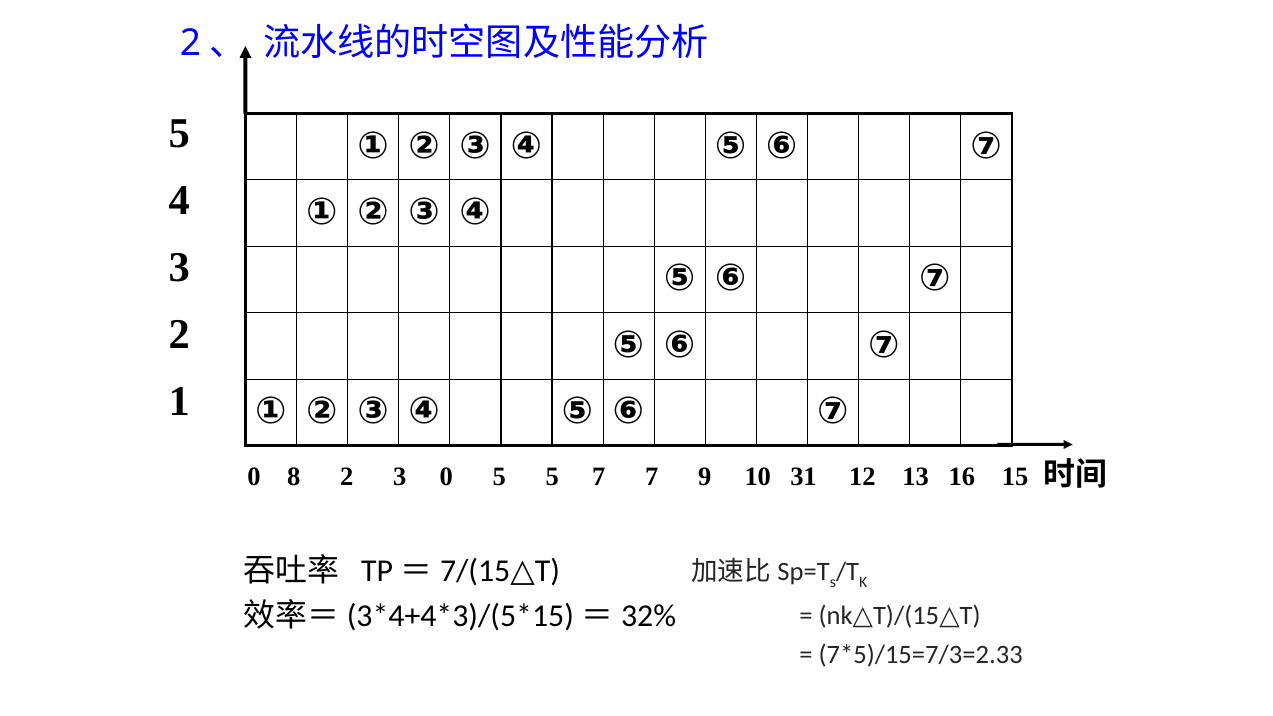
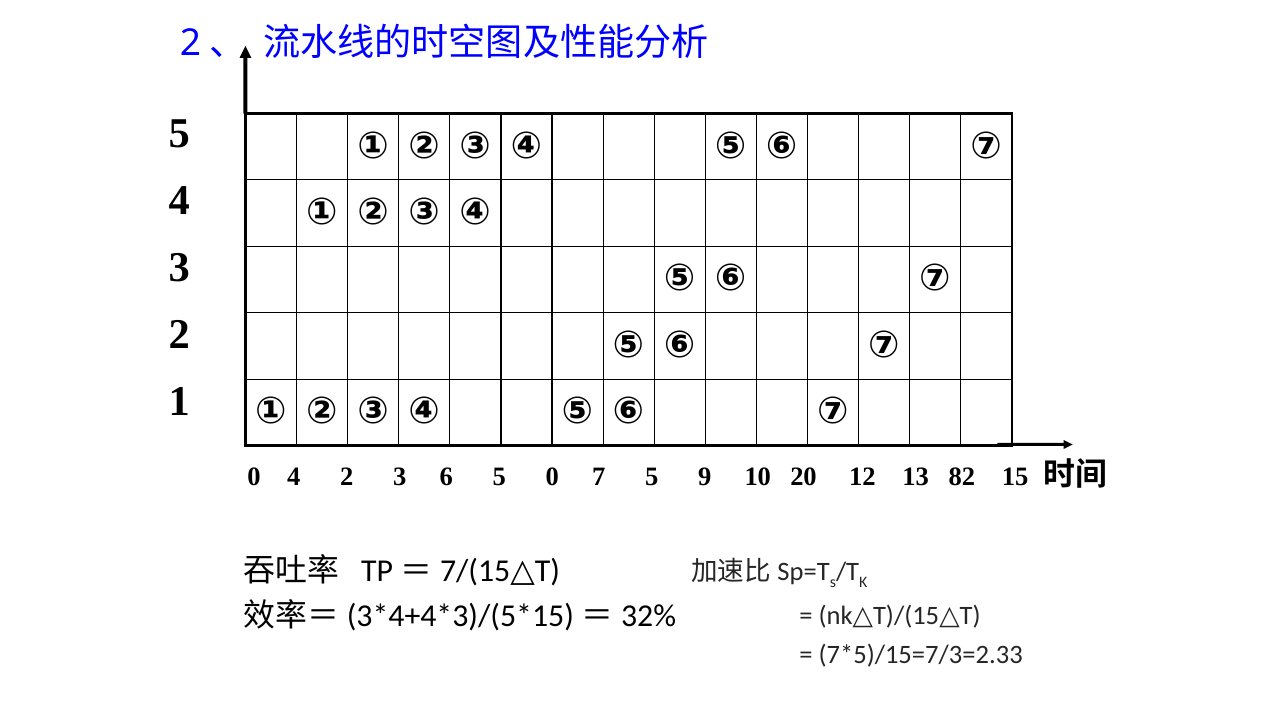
0 8: 8 -> 4 (294, 477)
3 0: 0 -> 6 (446, 477)
5 5: 5 -> 0 (552, 477)
7 7: 7 -> 5 (652, 477)
31: 31 -> 20 (804, 477)
16: 16 -> 82 (962, 477)
